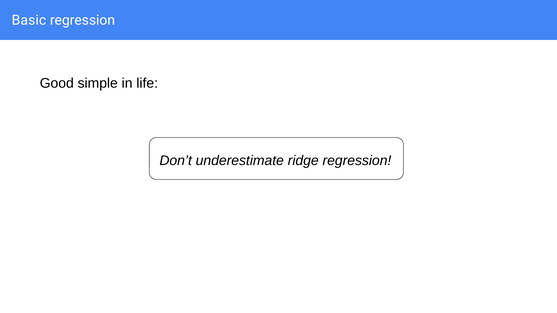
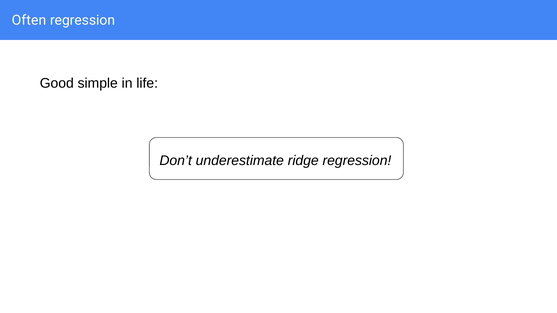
Basic: Basic -> Often (29, 20)
